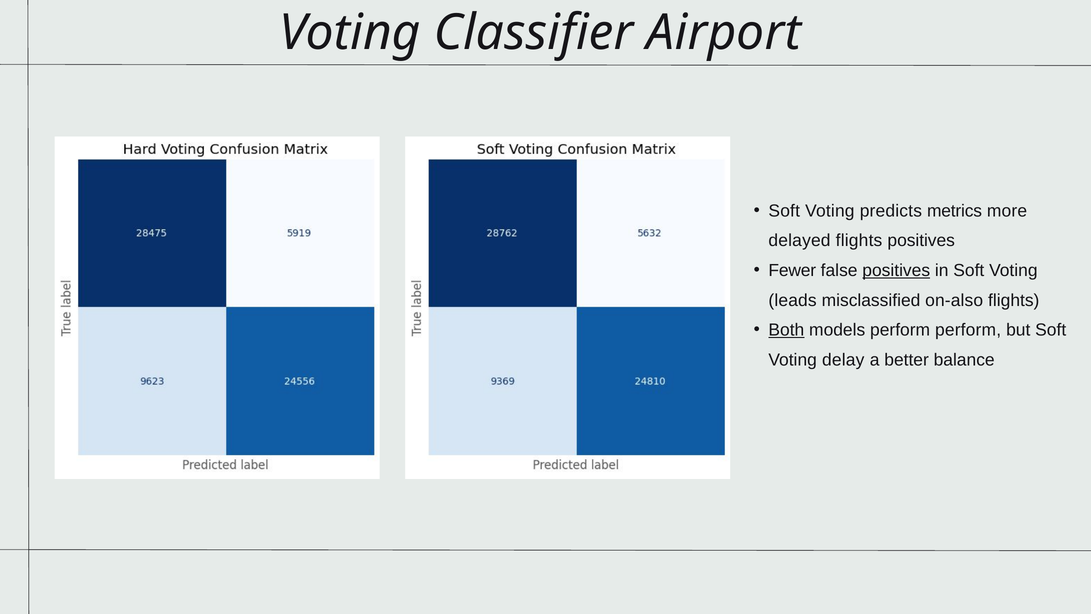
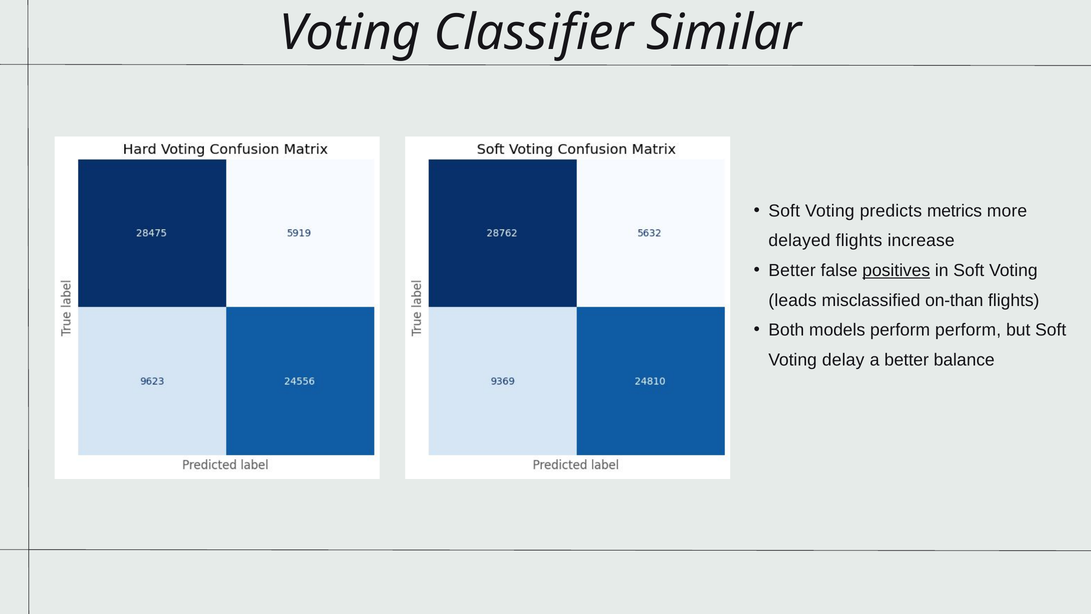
Airport: Airport -> Similar (724, 33)
flights positives: positives -> increase (921, 241)
Fewer: Fewer -> Better (792, 270)
on-also: on-also -> on-than (954, 300)
Both underline: present -> none (786, 330)
